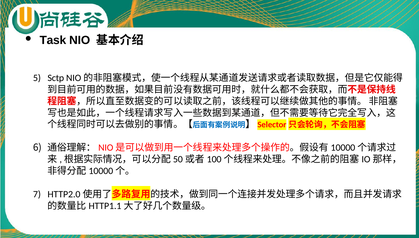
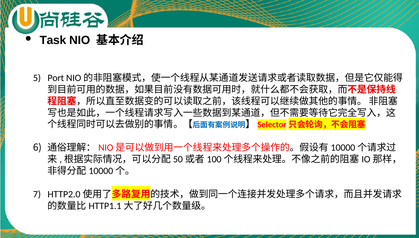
Sctp: Sctp -> Port (56, 78)
